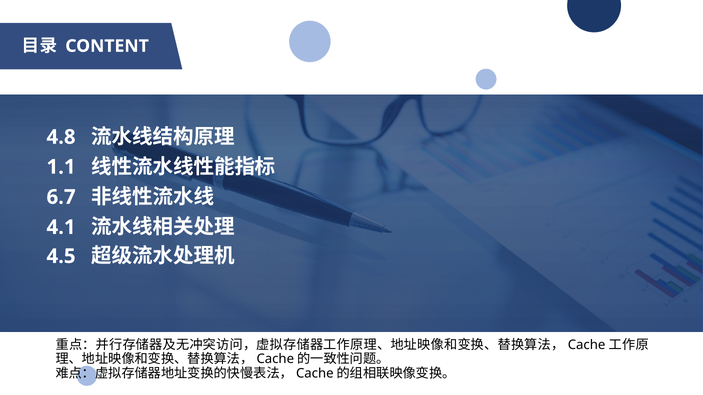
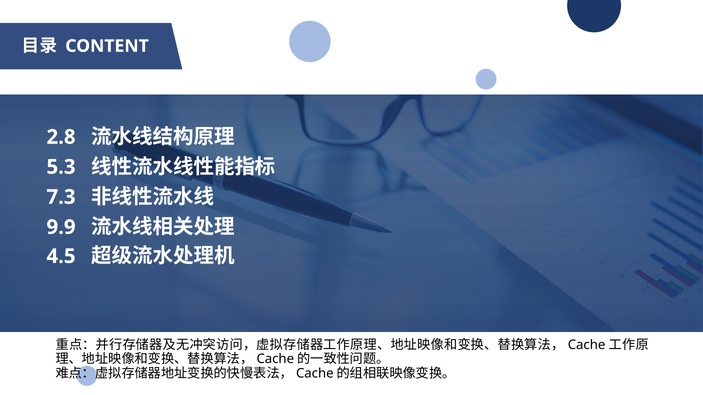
4.8: 4.8 -> 2.8 (61, 137)
1.1: 1.1 -> 5.3 (61, 167)
6.7: 6.7 -> 7.3 (61, 197)
4.1: 4.1 -> 9.9 (61, 227)
